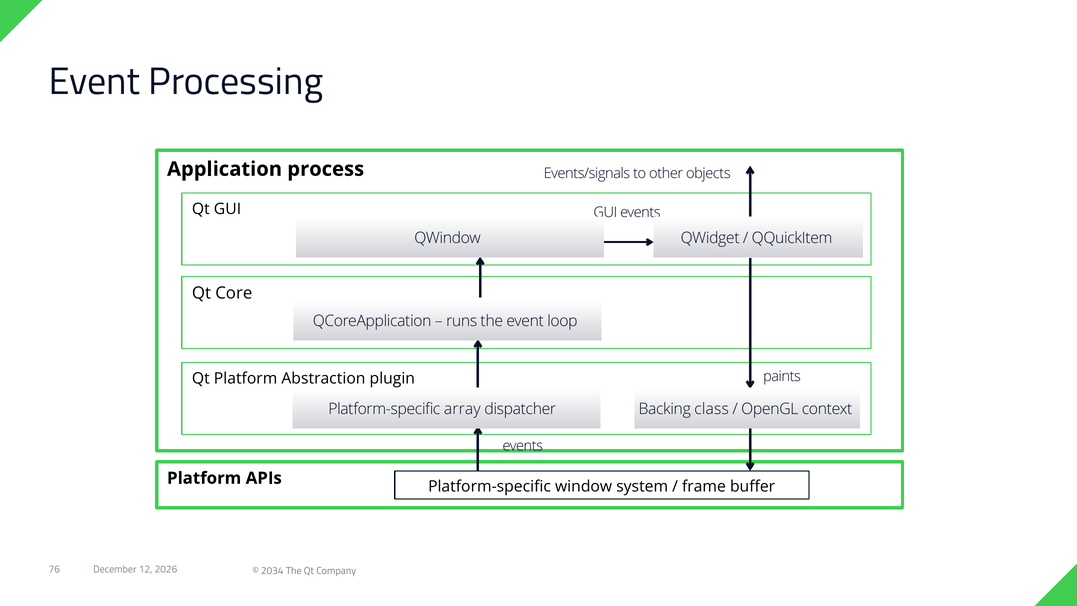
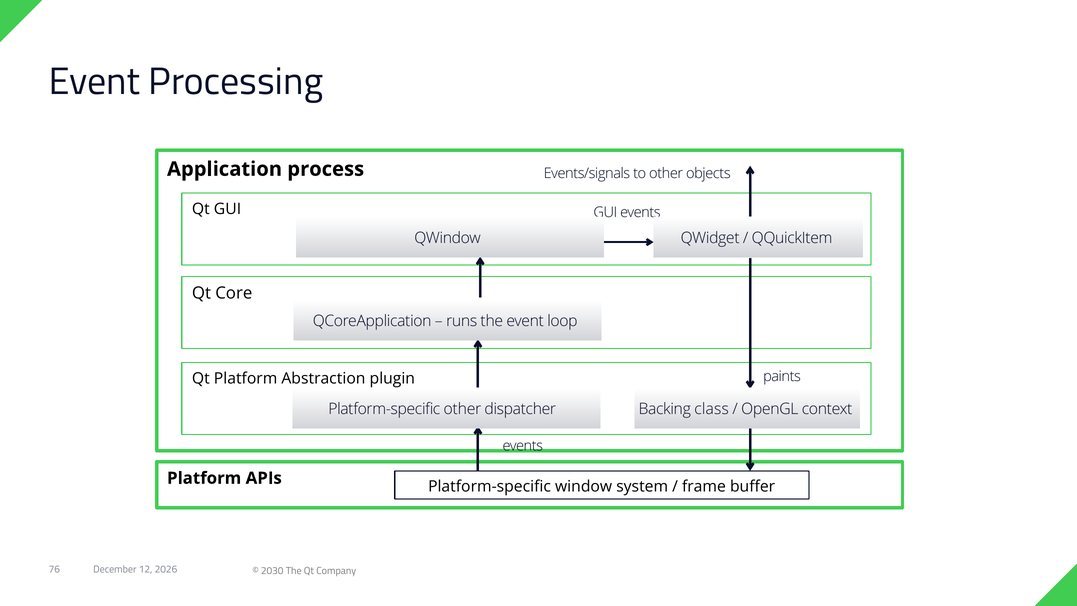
Platform-specific array: array -> other (462, 409)
2034: 2034 -> 2030 (272, 571)
